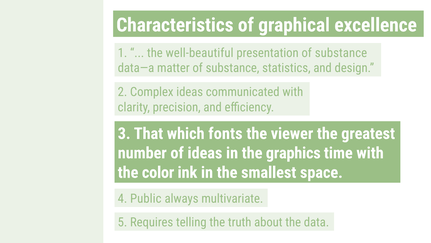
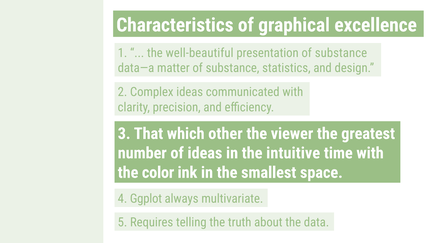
fonts: fonts -> other (225, 133)
graphics: graphics -> intuitive (293, 153)
Public: Public -> Ggplot (146, 198)
